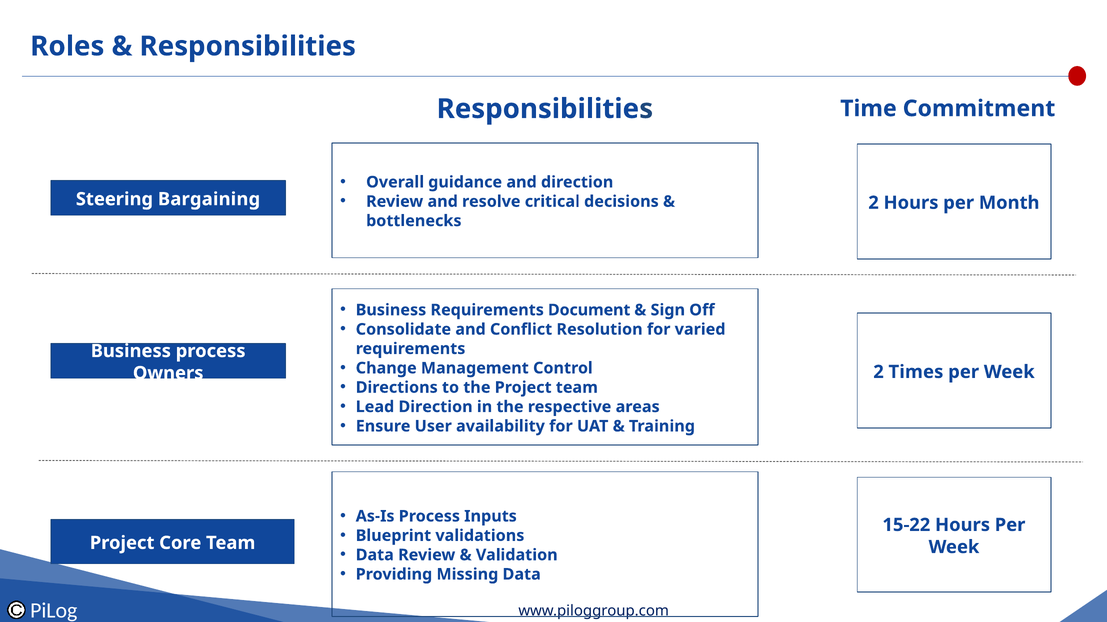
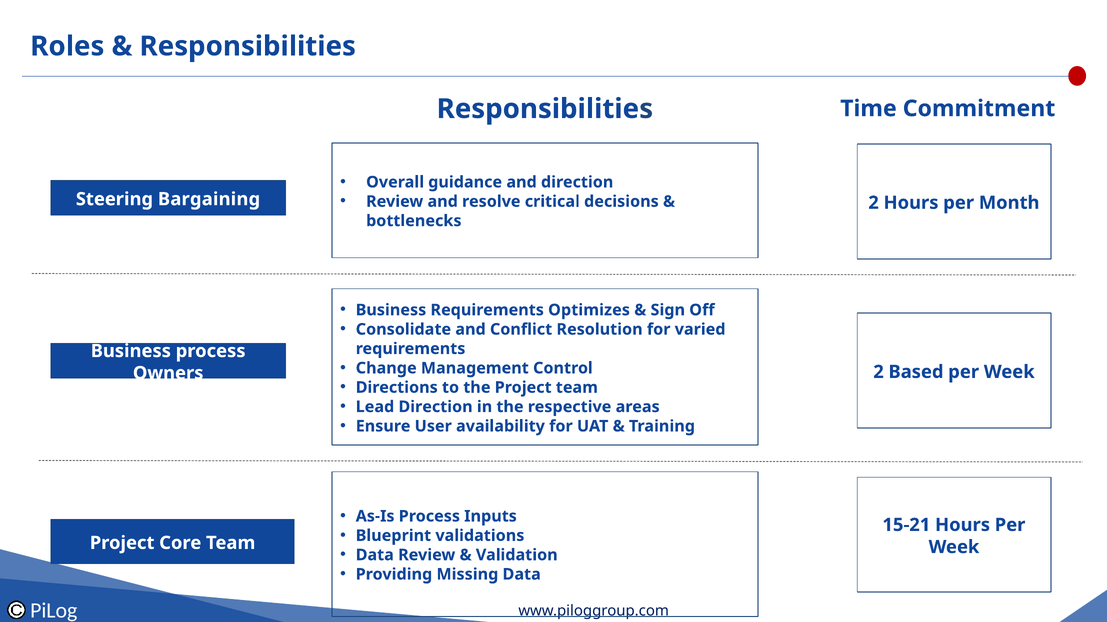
Document: Document -> Optimizes (589, 310)
Times: Times -> Based (916, 372)
15-22: 15-22 -> 15-21 (906, 525)
